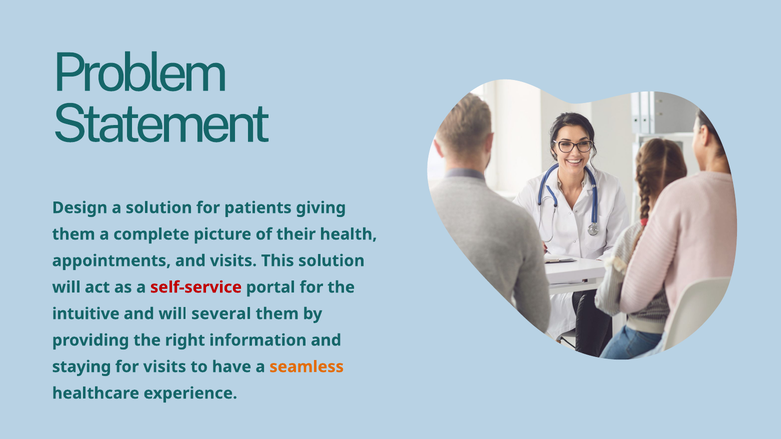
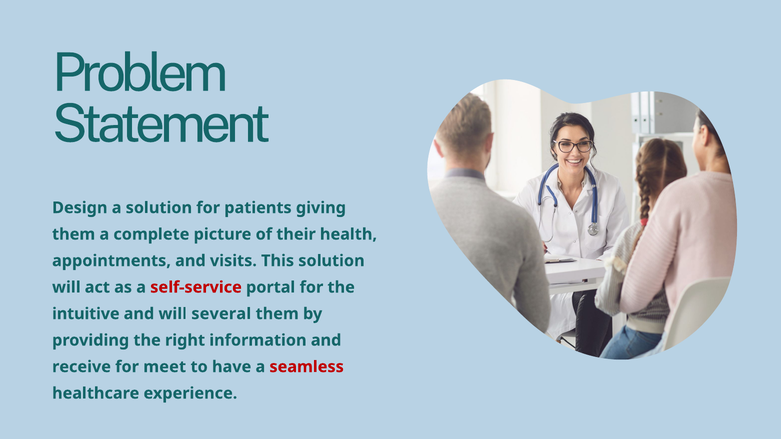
staying: staying -> receive (82, 367)
for visits: visits -> meet (165, 367)
seamless colour: orange -> red (307, 367)
